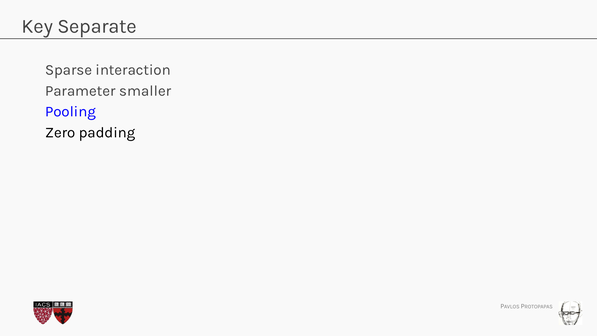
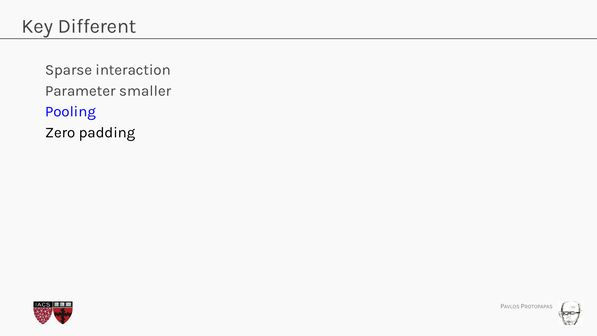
Separate: Separate -> Different (97, 26)
